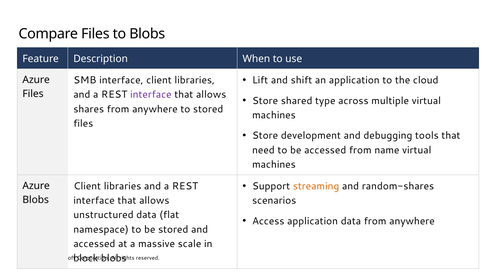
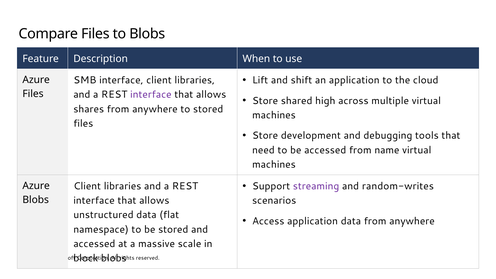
type: type -> high (325, 101)
streaming colour: orange -> purple (316, 186)
random-shares: random-shares -> random-writes (398, 186)
